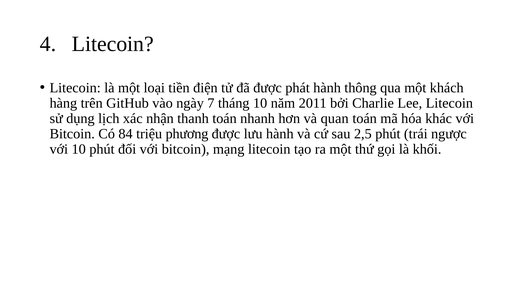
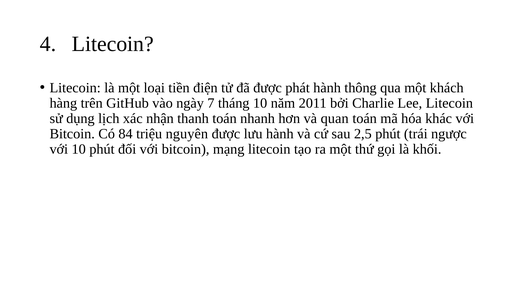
phương: phương -> nguyên (187, 134)
